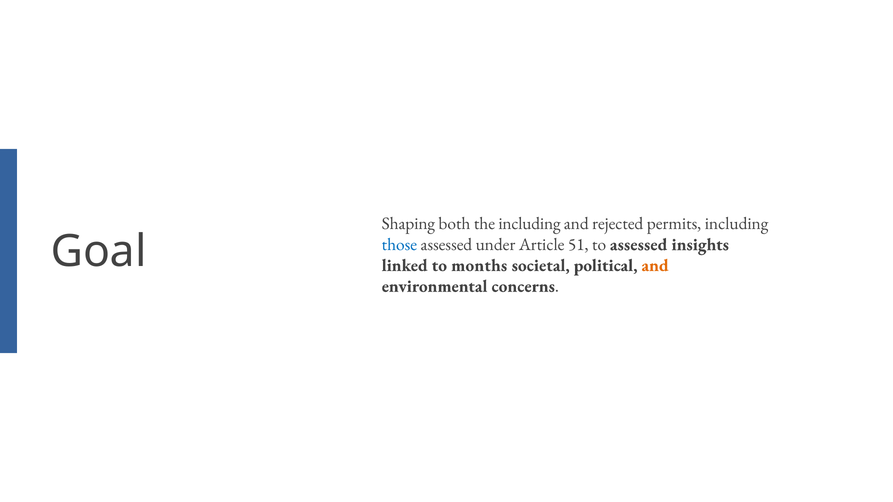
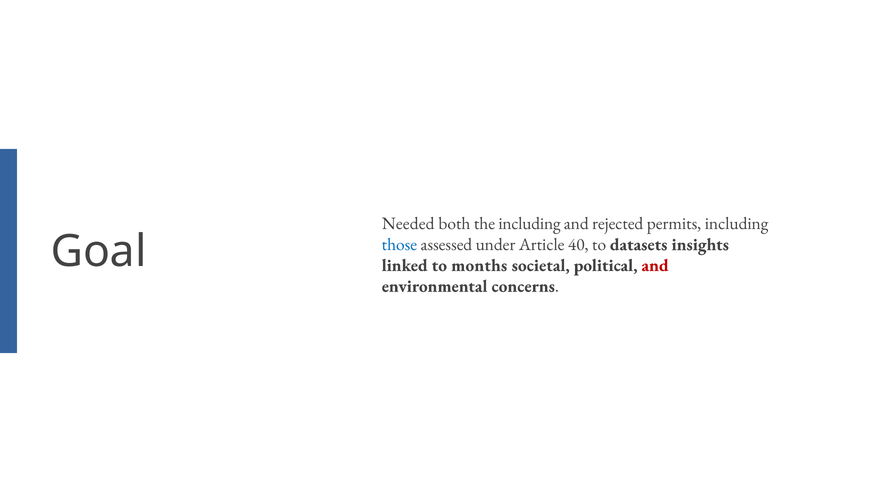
Shaping: Shaping -> Needed (408, 224)
51: 51 -> 40 (578, 245)
to assessed: assessed -> datasets (639, 245)
and colour: orange -> red (655, 265)
